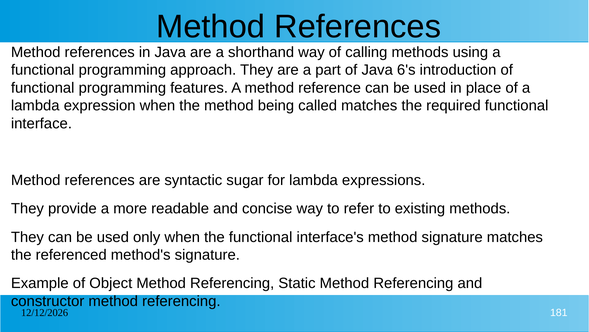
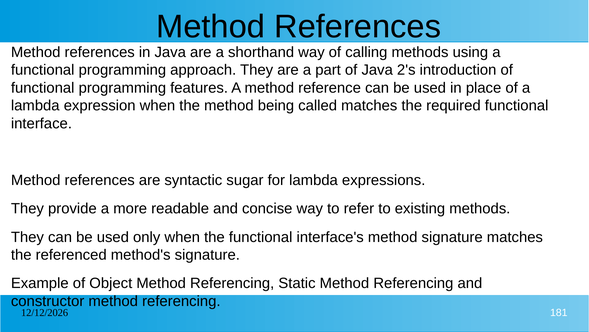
6's: 6's -> 2's (406, 70)
